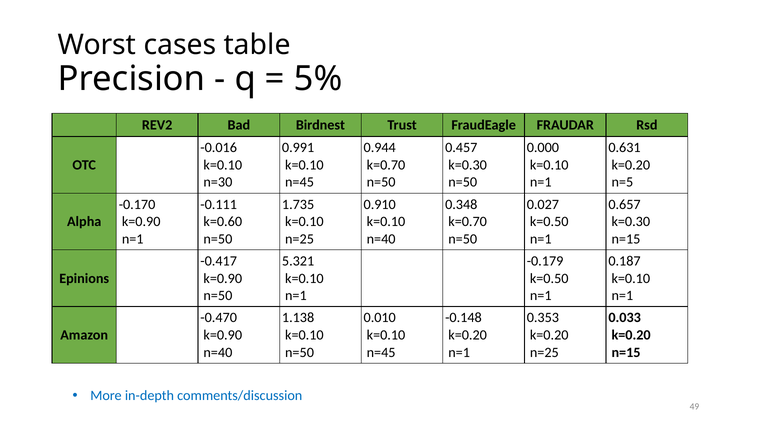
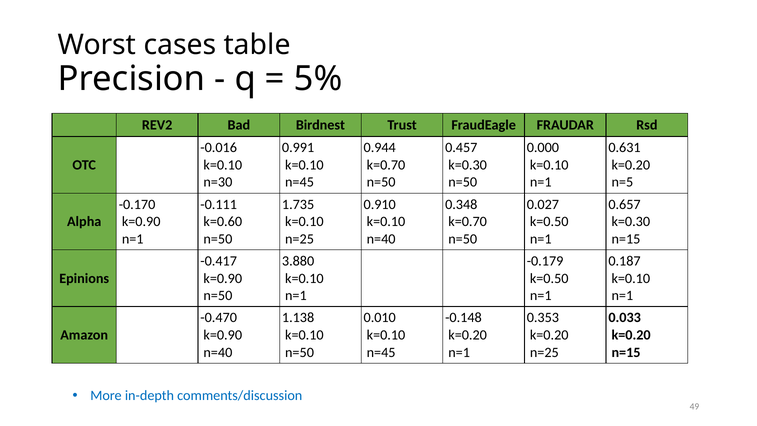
5.321: 5.321 -> 3.880 (298, 261)
